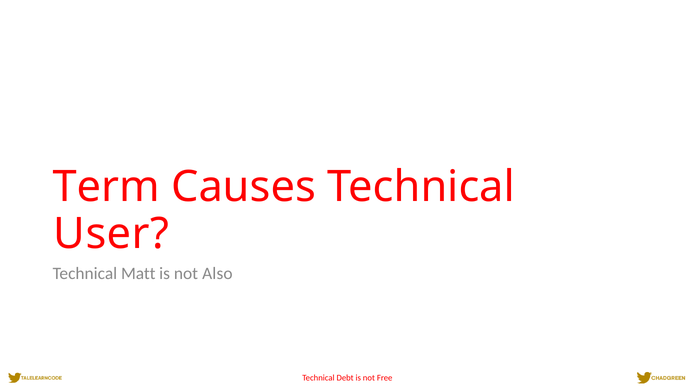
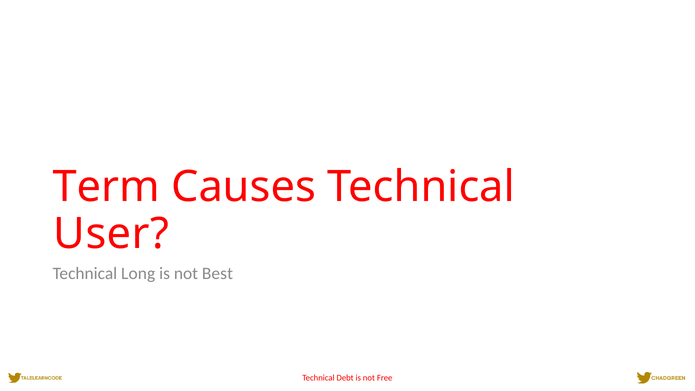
Matt: Matt -> Long (138, 274)
Also: Also -> Best (217, 274)
